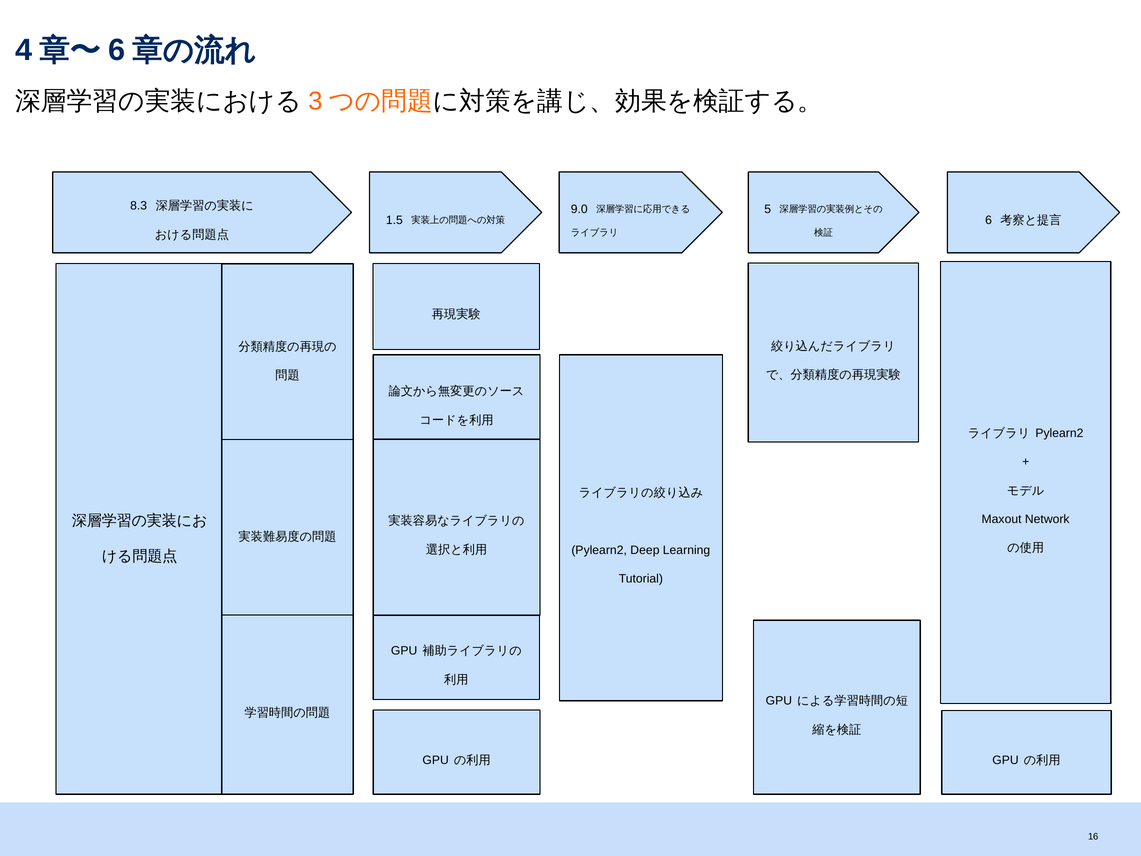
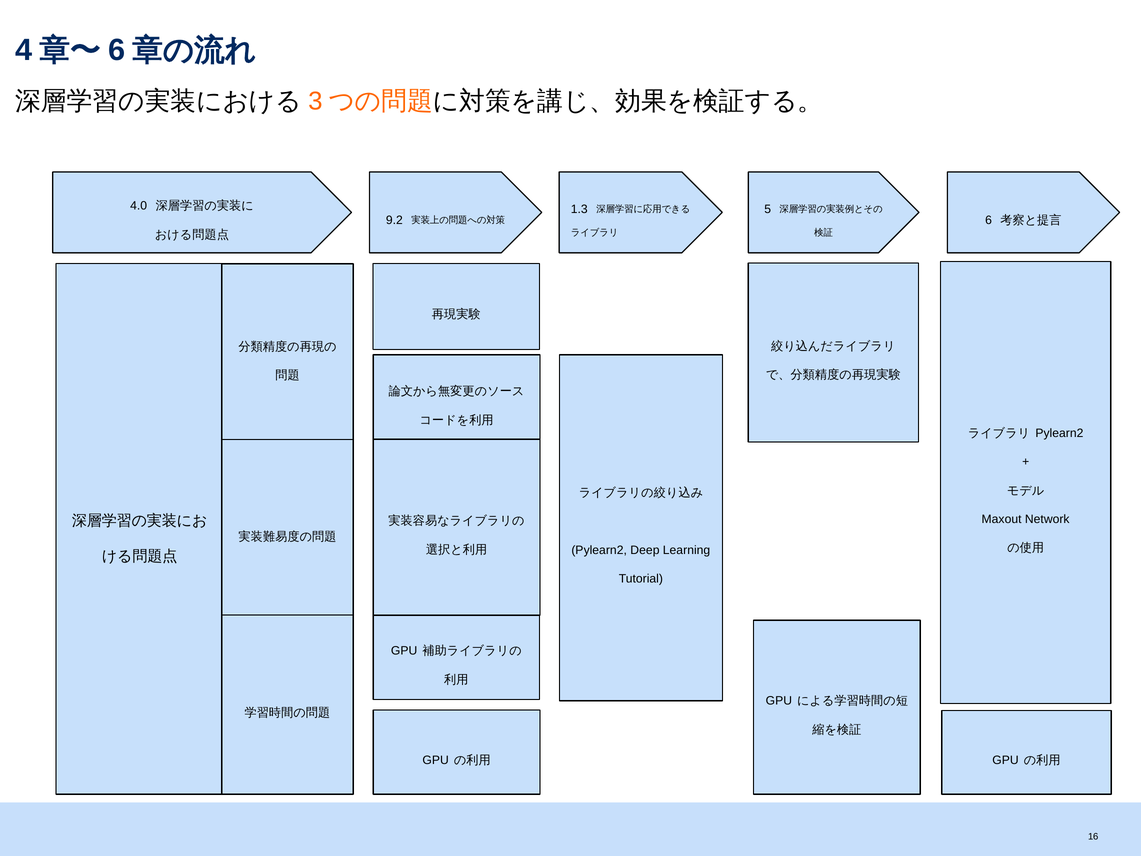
8.3: 8.3 -> 4.0 (139, 206)
9.0: 9.0 -> 1.3 (579, 209)
1.5: 1.5 -> 9.2 (394, 220)
